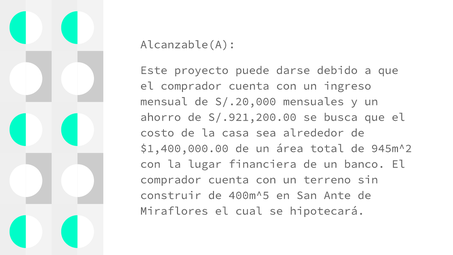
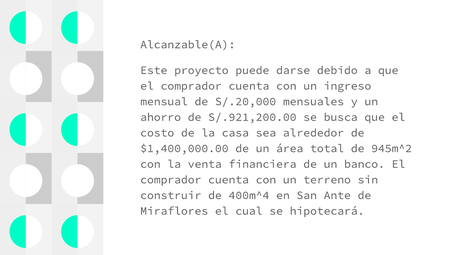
lugar: lugar -> venta (205, 164)
400m^5: 400m^5 -> 400m^4 (249, 195)
